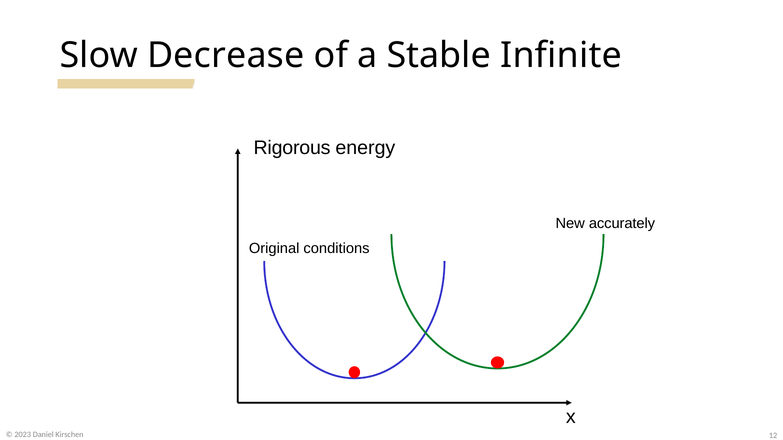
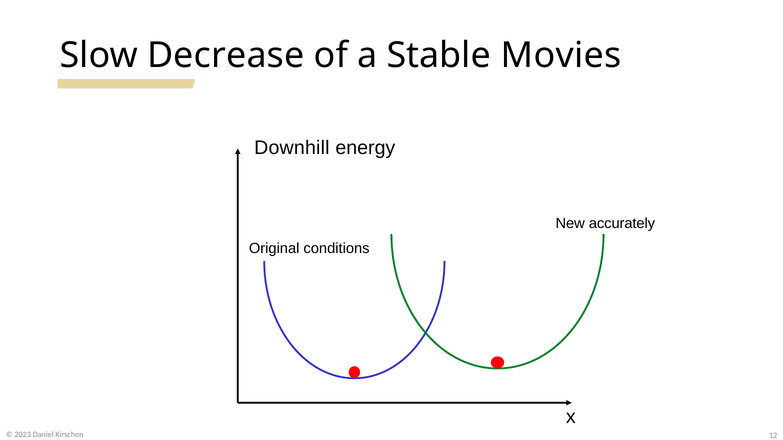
Infinite: Infinite -> Movies (561, 56)
Rigorous: Rigorous -> Downhill (292, 148)
